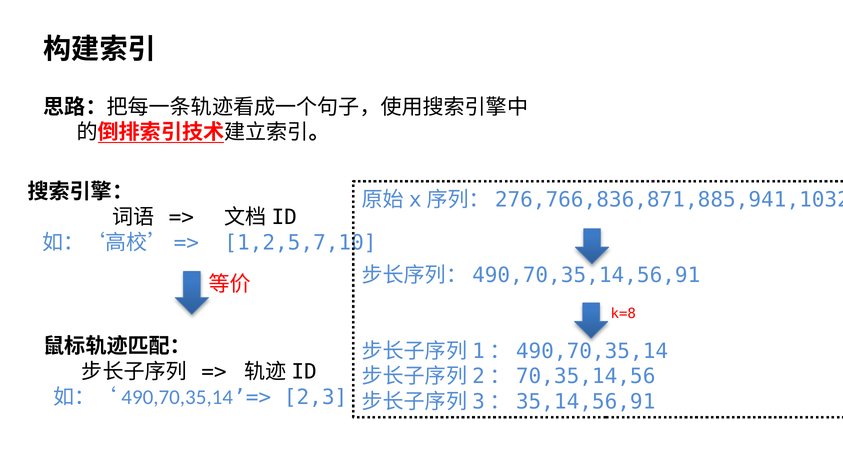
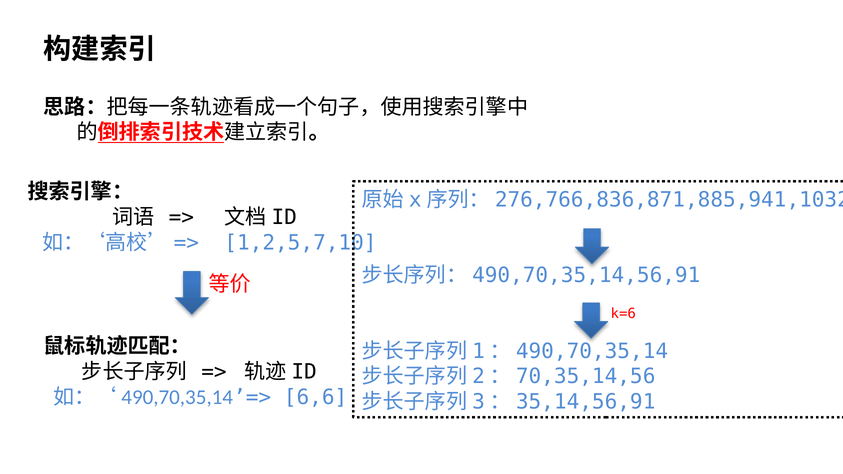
k=8: k=8 -> k=6 (623, 314)
2,3: 2,3 -> 6,6 (316, 397)
